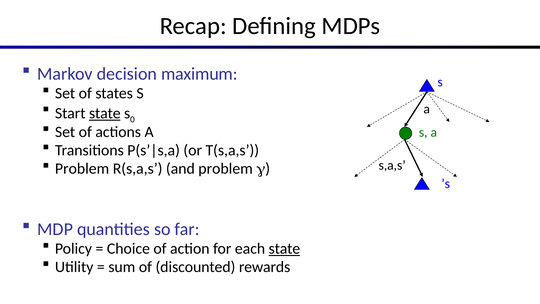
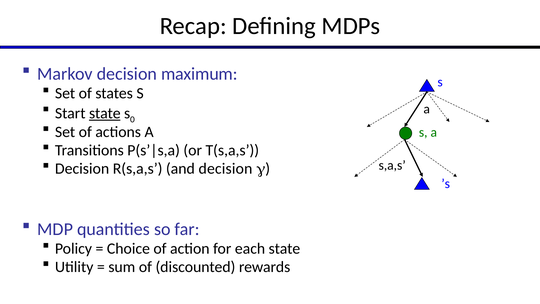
Problem: Problem -> Decision (82, 169)
and problem: problem -> decision (225, 169)
state underline: present -> none (284, 248)
